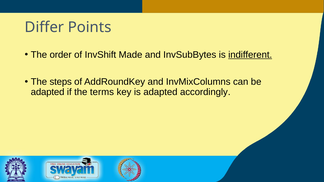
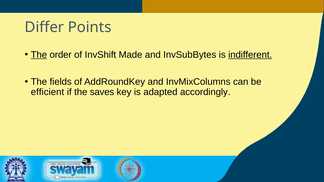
The underline: none -> present (39, 55)
steps: steps -> fields (61, 82)
adapted: adapted -> efficient (47, 92)
terms: terms -> saves (102, 92)
